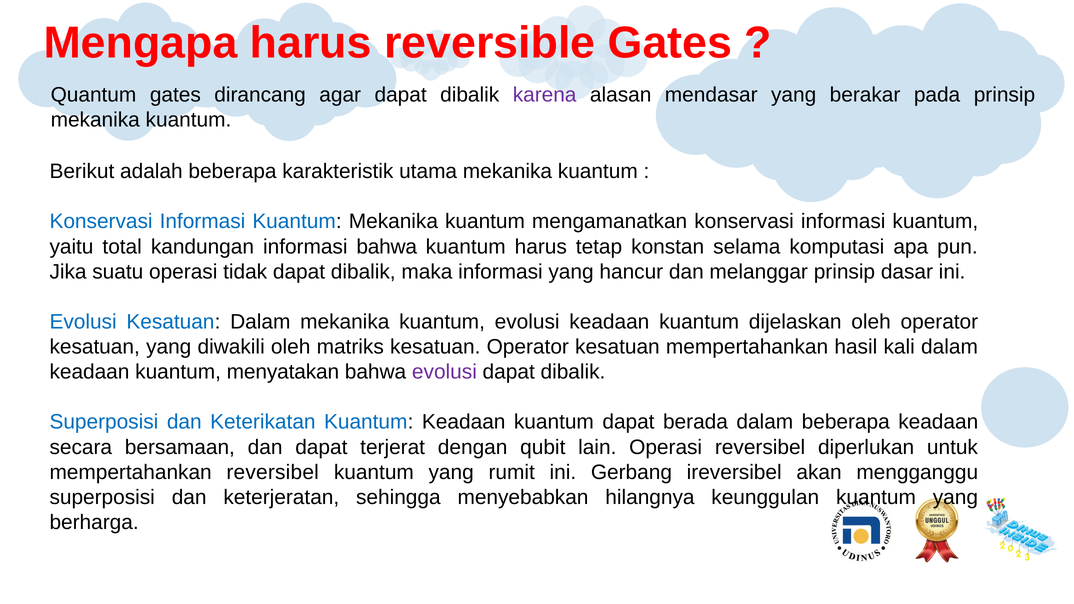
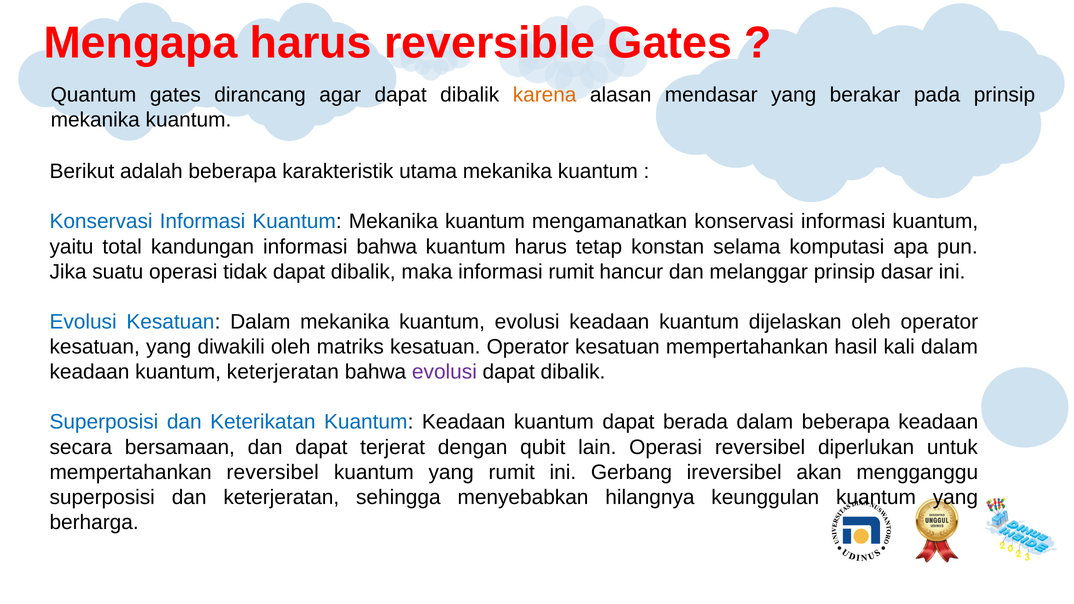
karena colour: purple -> orange (545, 95)
informasi yang: yang -> rumit (571, 272)
kuantum menyatakan: menyatakan -> keterjeratan (283, 372)
